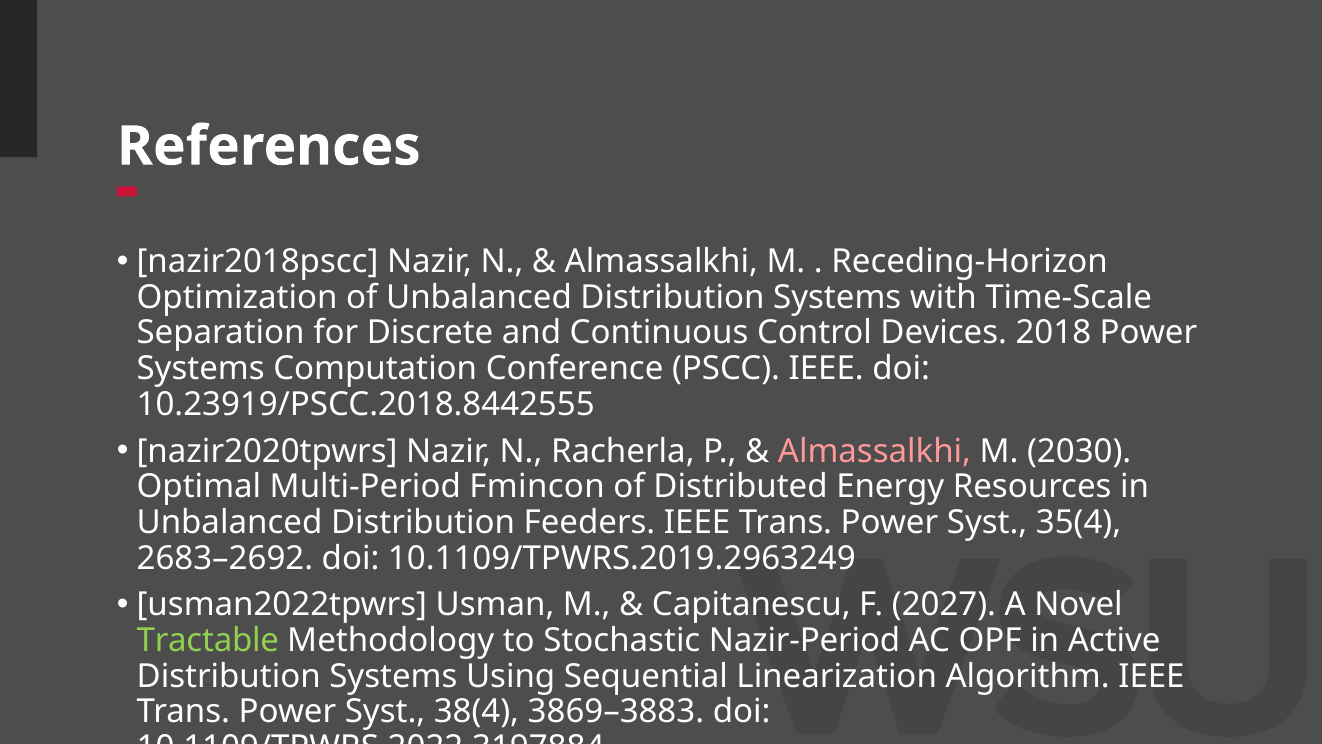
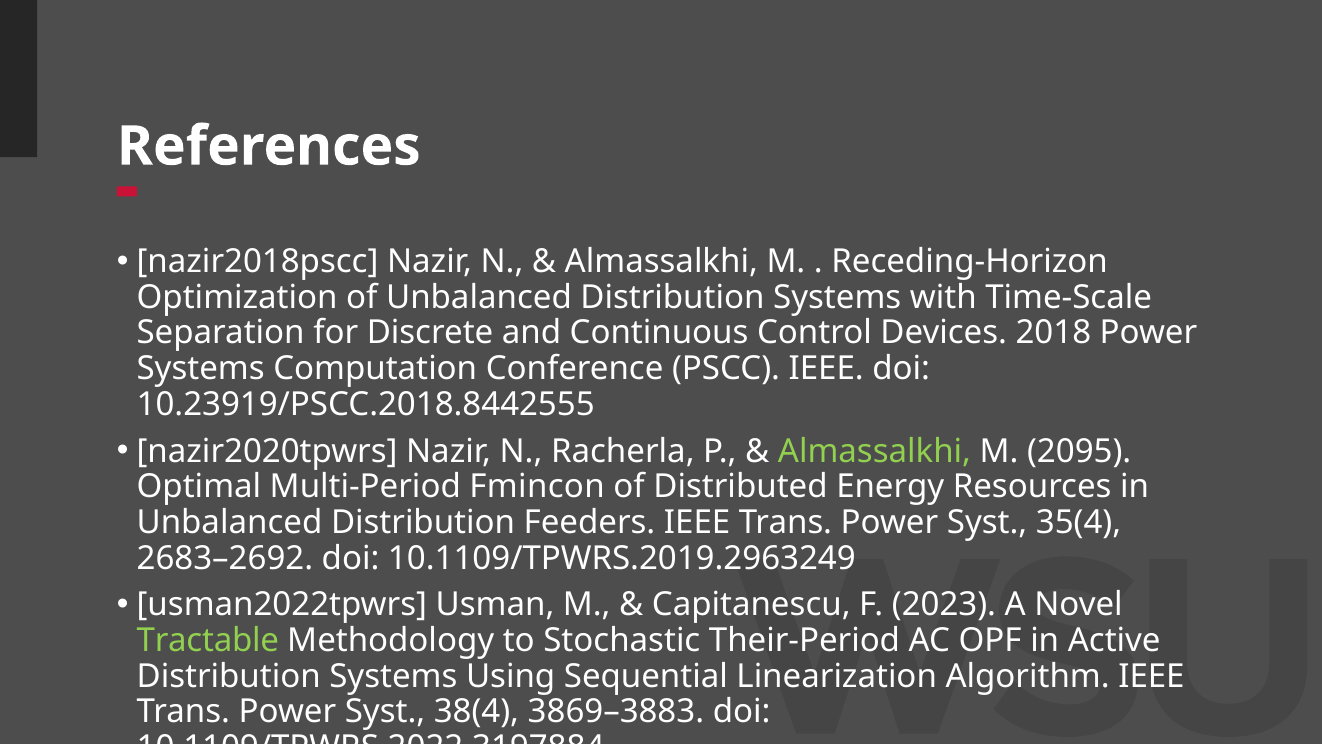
Almassalkhi colour: pink -> light green (874, 451)
2030: 2030 -> 2095 (1079, 451)
2027: 2027 -> 2023 (944, 605)
Nazir-Period: Nazir-Period -> Their-Period (804, 640)
